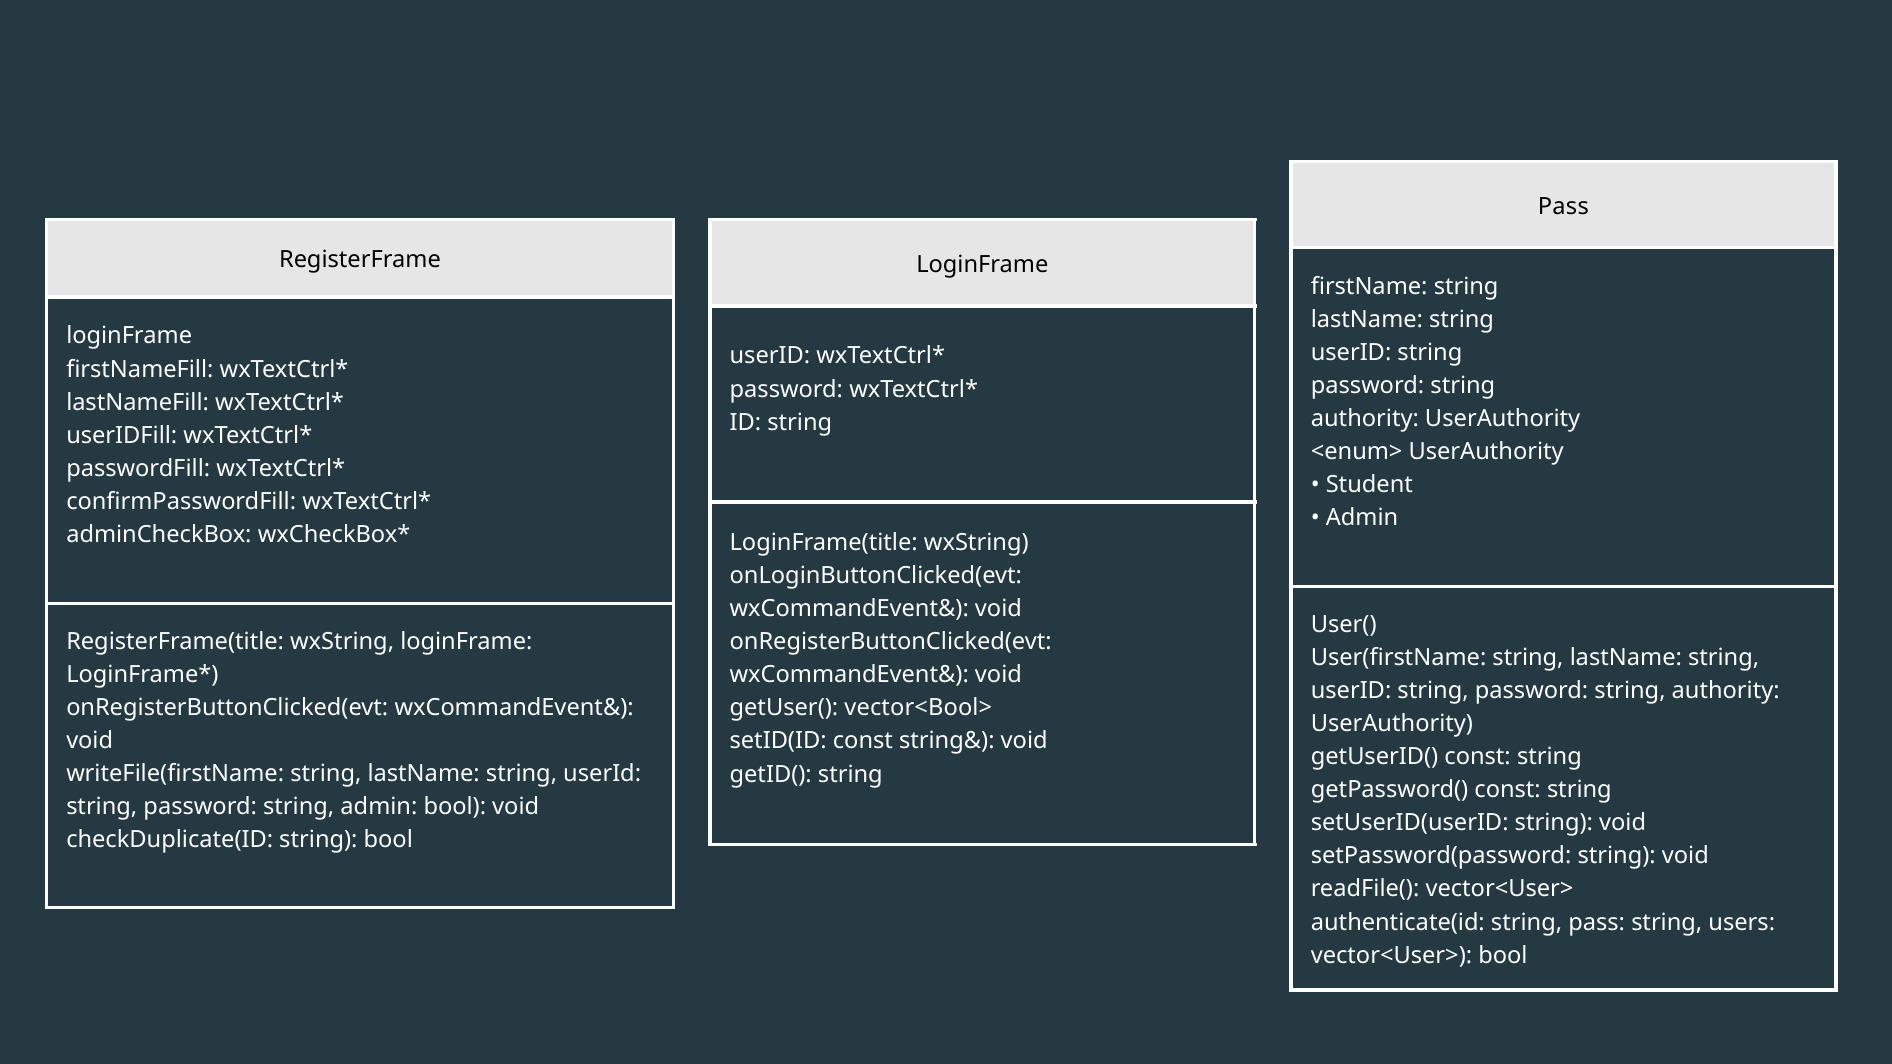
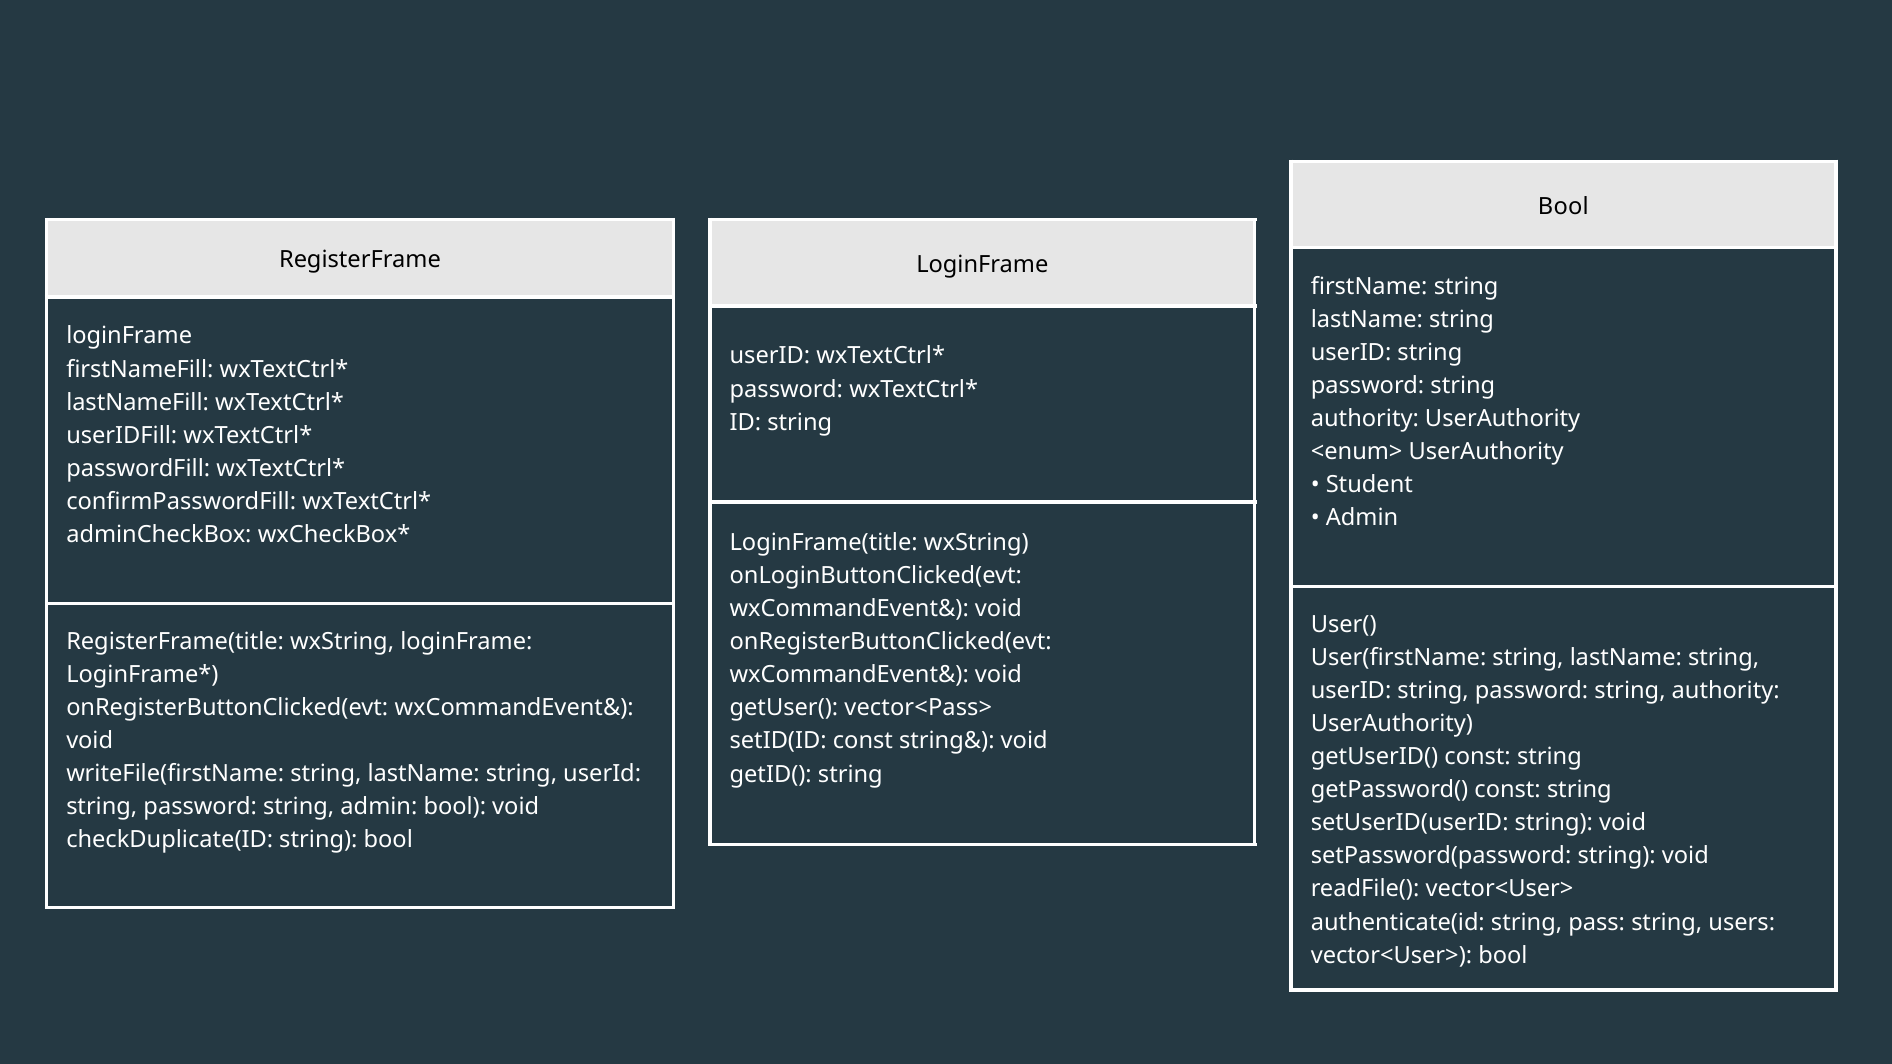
Pass: Pass -> Bool (1563, 206)
vector<Bool>: vector<Bool> -> vector<Pass> (918, 708)
